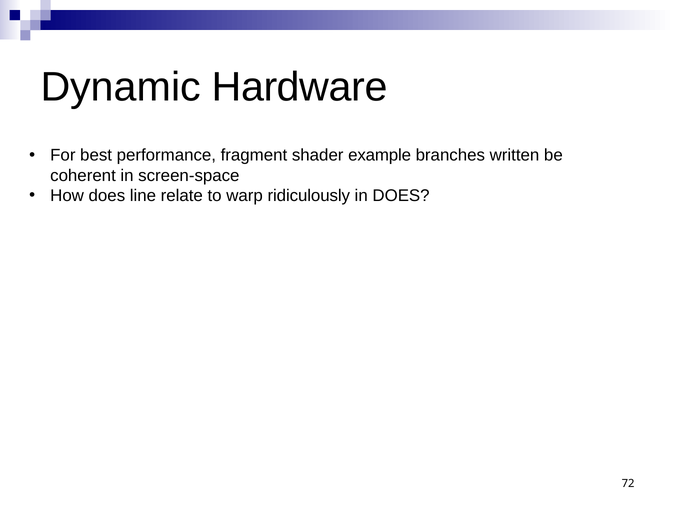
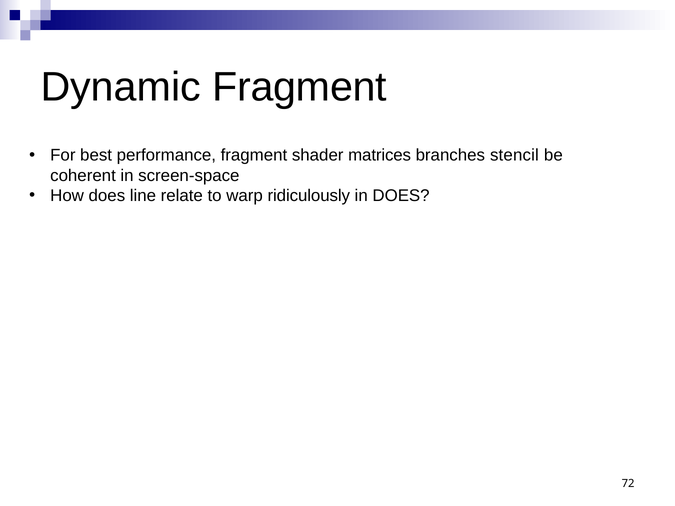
Dynamic Hardware: Hardware -> Fragment (300, 87)
example: example -> matrices (380, 155)
written: written -> stencil (514, 155)
